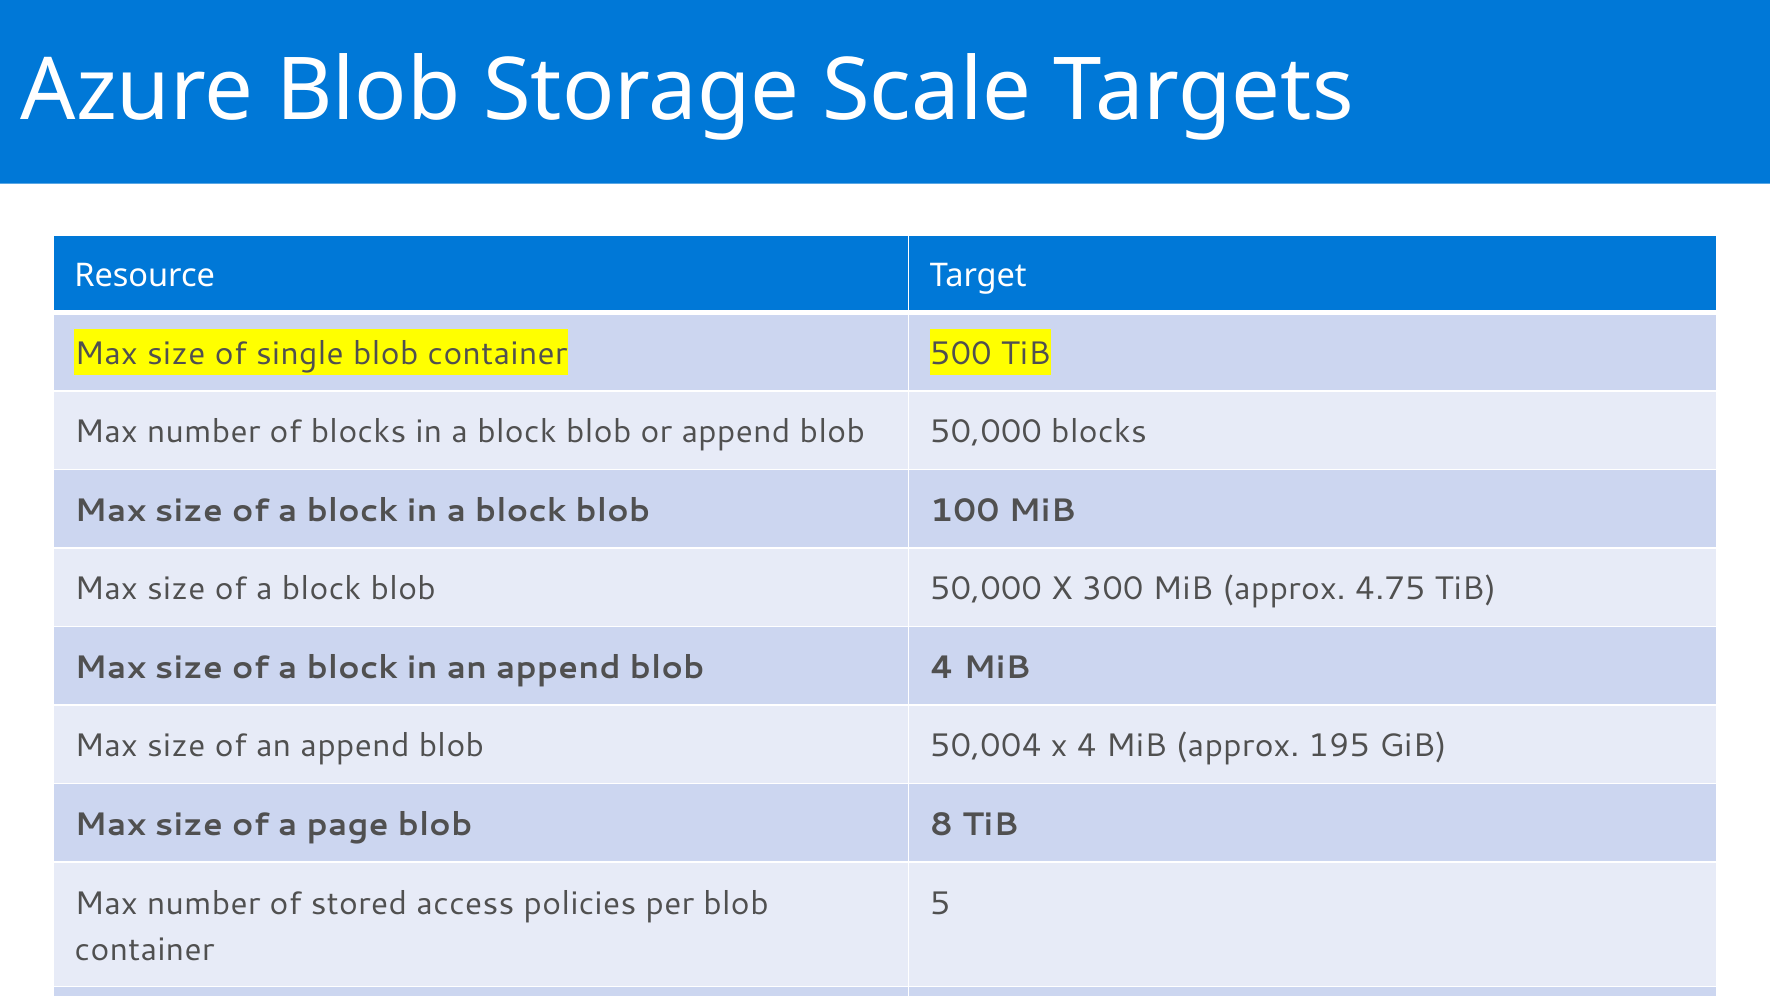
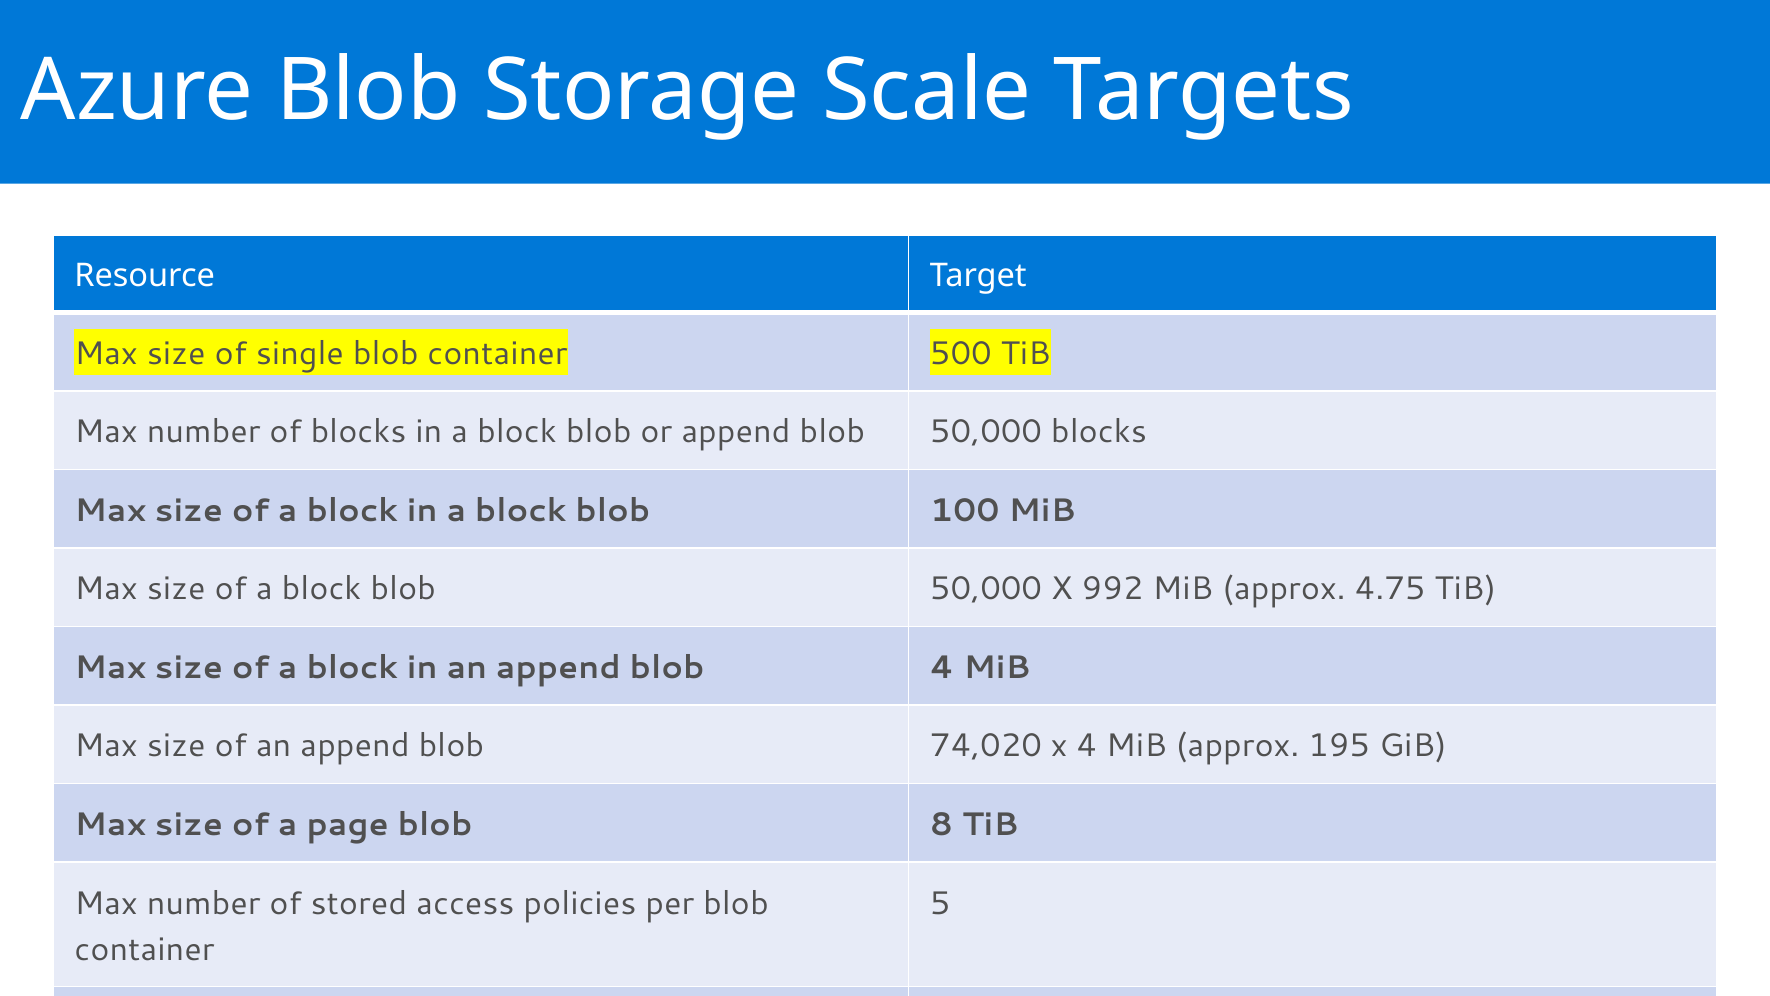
300: 300 -> 992 (1113, 589)
50,004: 50,004 -> 74,020 (986, 746)
